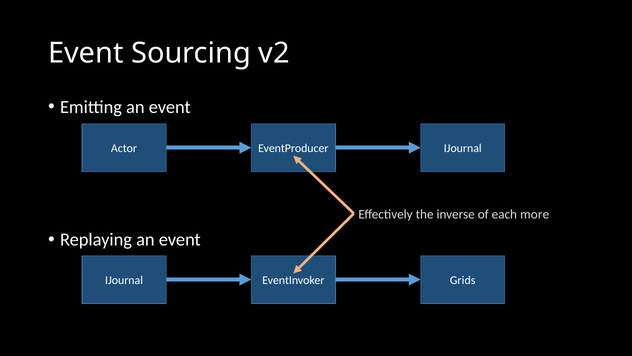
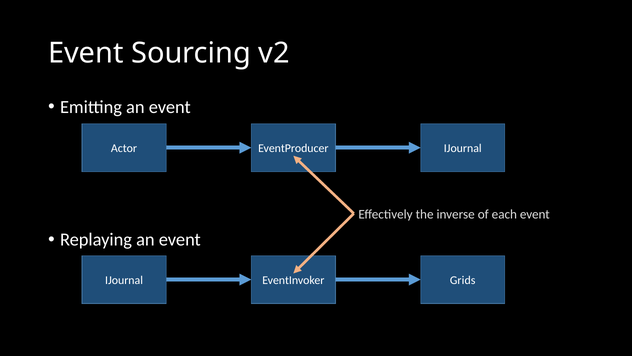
each more: more -> event (535, 214)
